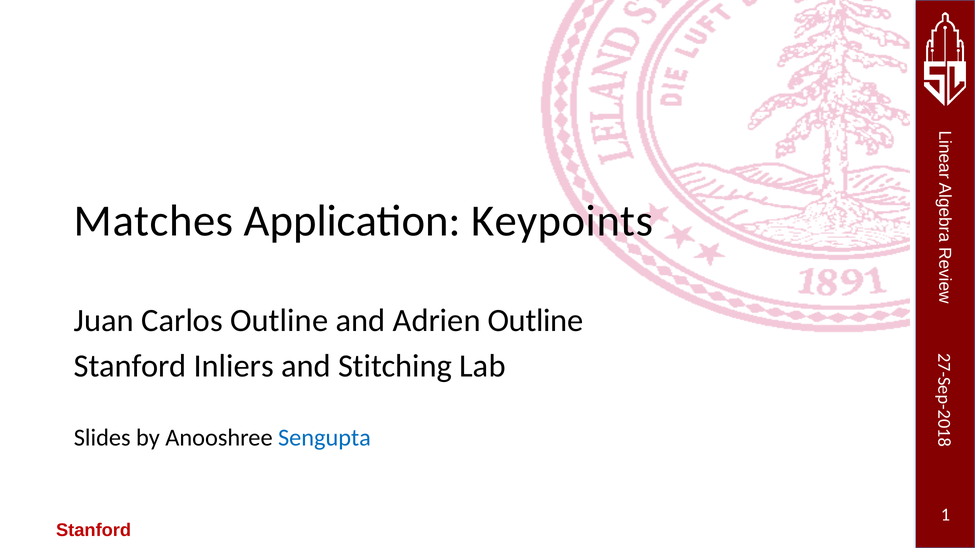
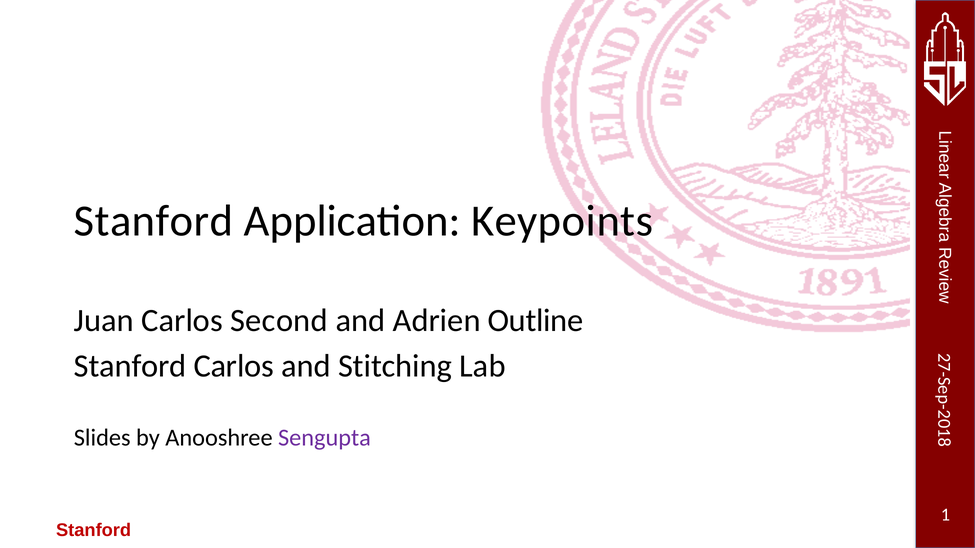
Matches: Matches -> Stanford (154, 221)
Carlos Outline: Outline -> Second (279, 321)
Stanford Inliers: Inliers -> Carlos (234, 366)
Sengupta colour: blue -> purple (324, 438)
